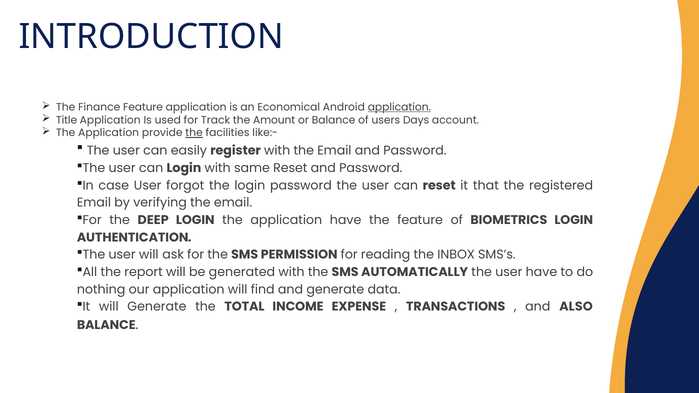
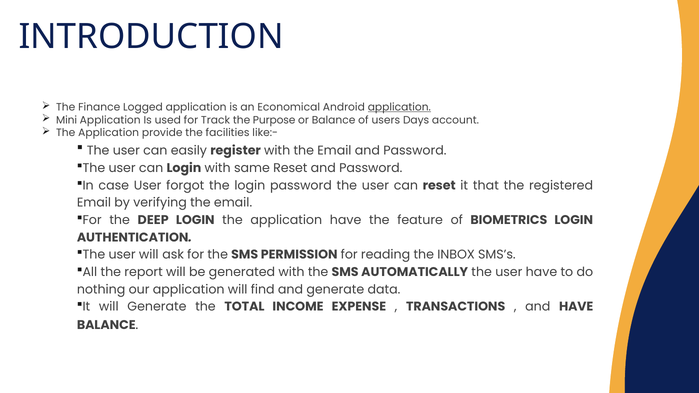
Finance Feature: Feature -> Logged (143, 107)
Title: Title -> Mini (67, 120)
Amount: Amount -> Purpose (274, 120)
the underline: present -> none (194, 133)
and ALSO: ALSO -> HAVE (576, 307)
